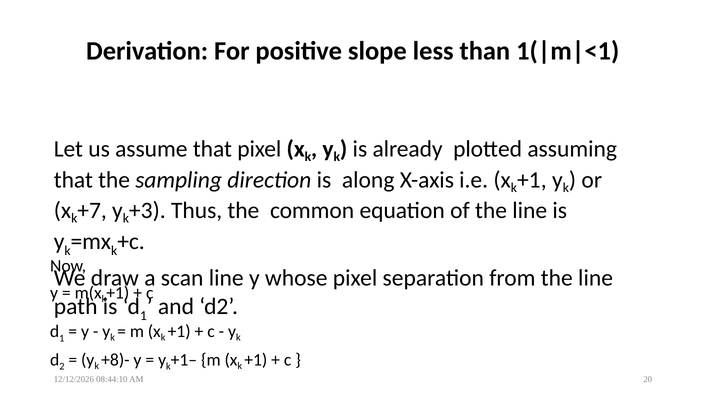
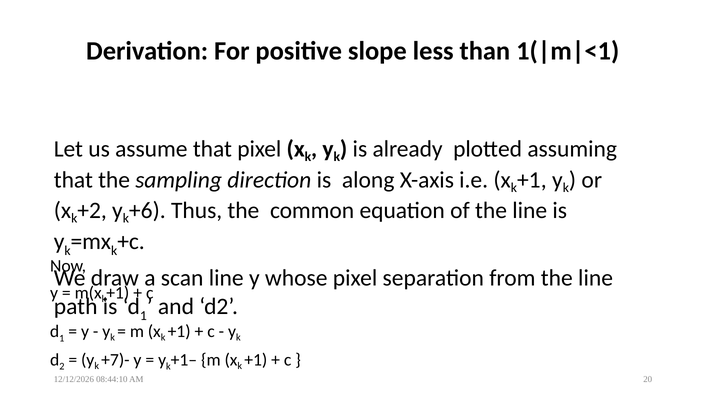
+7: +7 -> +2 (92, 211)
+3: +3 -> +6 (147, 211)
+8)-: +8)- -> +7)- (115, 360)
